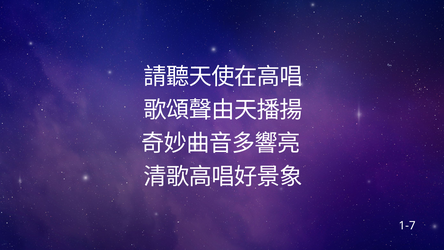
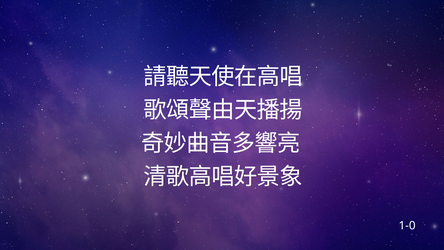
1-7: 1-7 -> 1-0 (407, 225)
